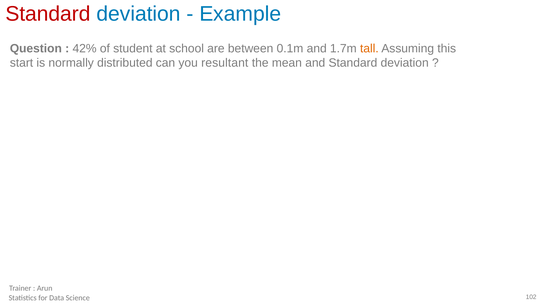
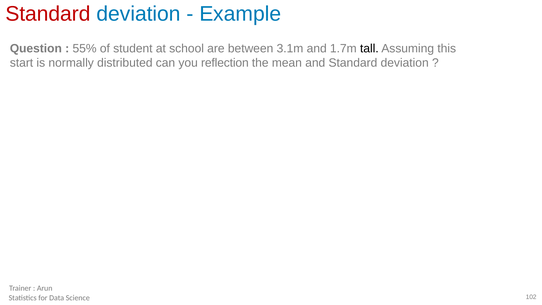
42%: 42% -> 55% (85, 49)
0.1m: 0.1m -> 3.1m (290, 49)
tall colour: orange -> black (369, 49)
resultant: resultant -> reflection (225, 63)
